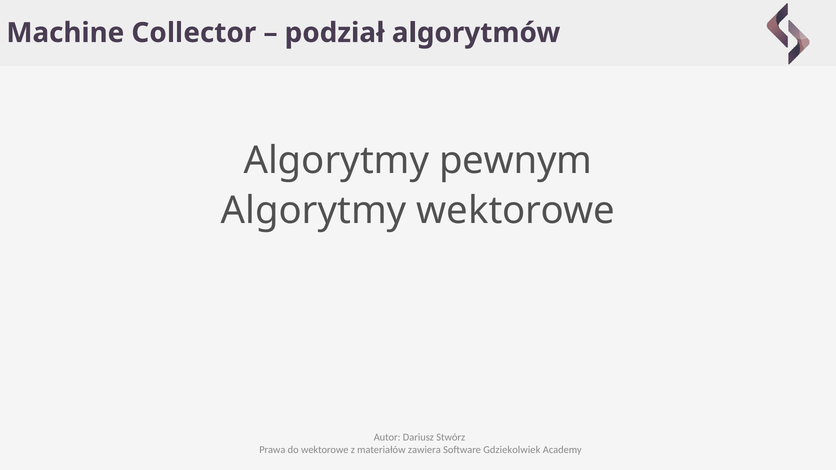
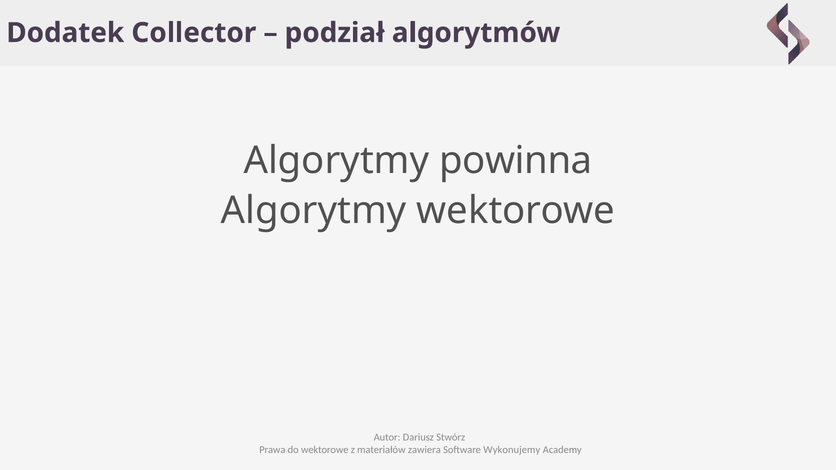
Machine: Machine -> Dodatek (65, 33)
pewnym: pewnym -> powinna (516, 161)
Gdziekolwiek: Gdziekolwiek -> Wykonujemy (512, 450)
